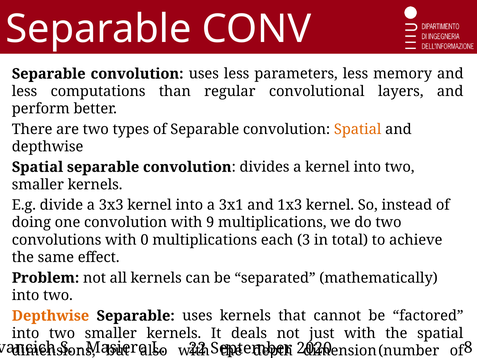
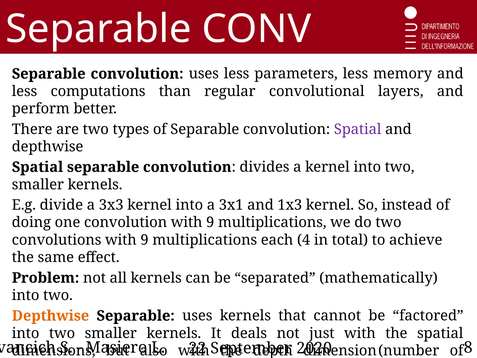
Spatial colour: orange -> purple (358, 129)
convolutions with 0: 0 -> 9 (145, 240)
3: 3 -> 4 (304, 240)
